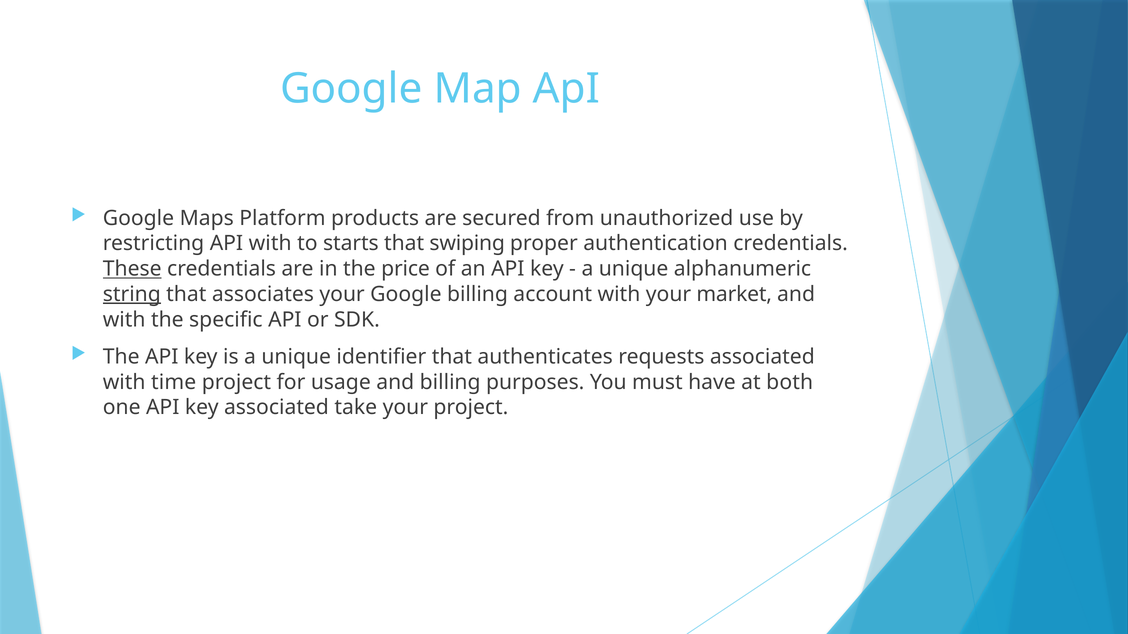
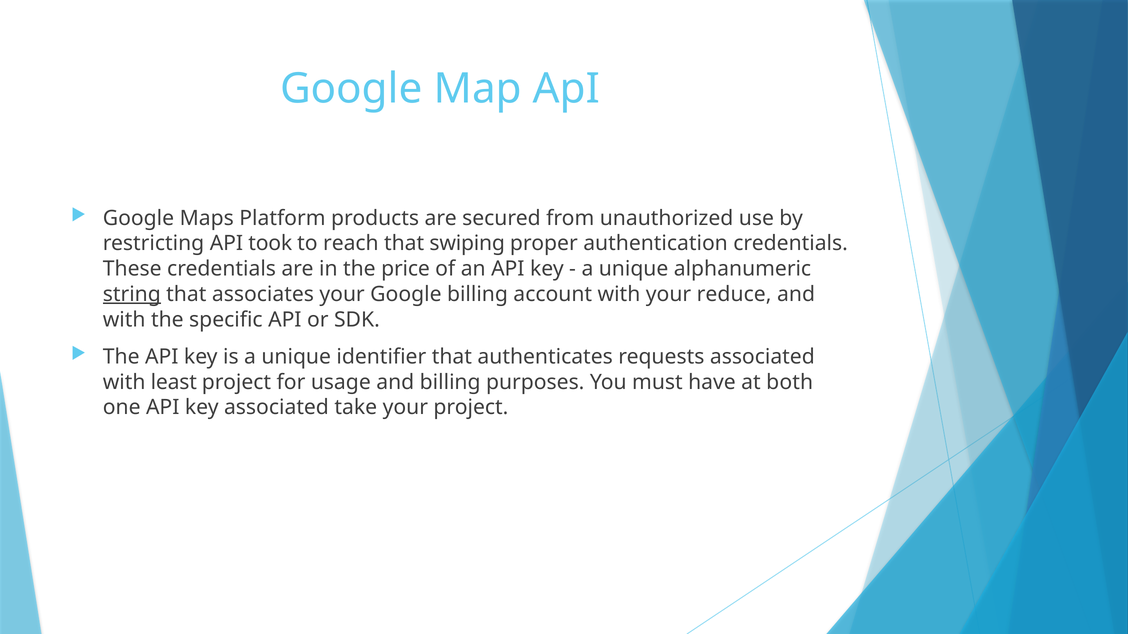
API with: with -> took (270, 244)
starts: starts -> reach (351, 244)
These underline: present -> none (132, 269)
market: market -> reduce (734, 294)
time: time -> least (174, 382)
